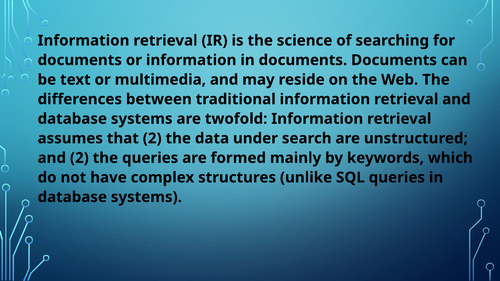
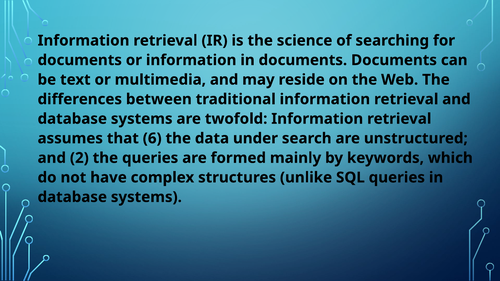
that 2: 2 -> 6 (152, 138)
